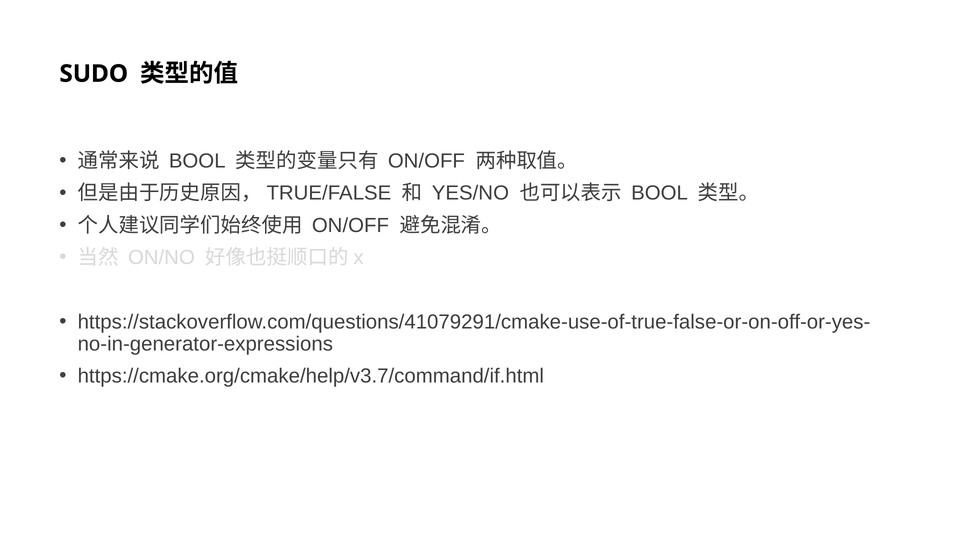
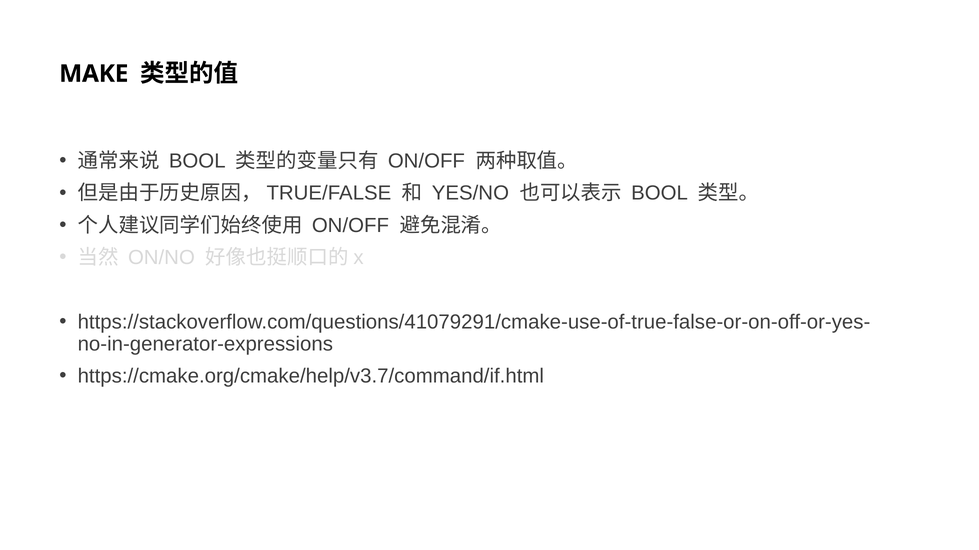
SUDO: SUDO -> MAKE (94, 74)
